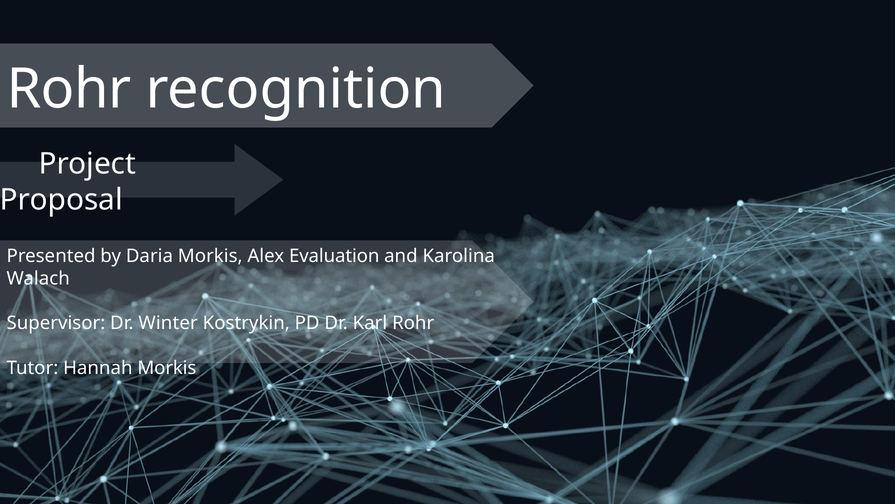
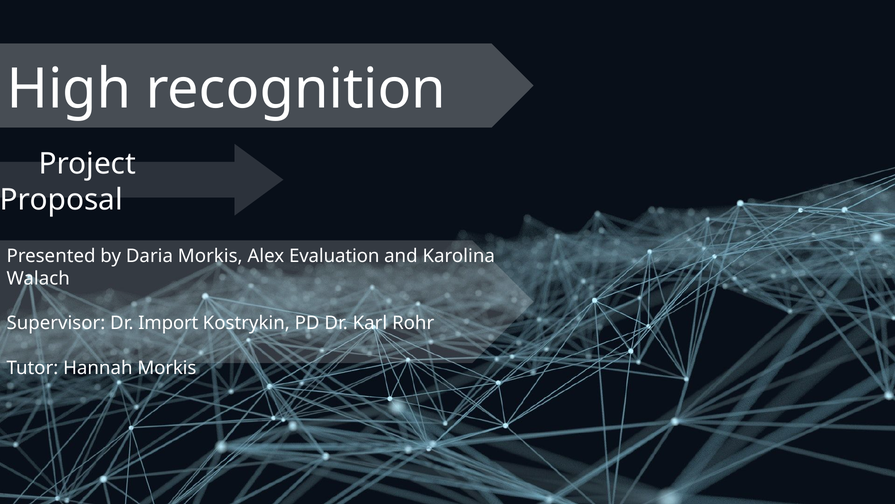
Rohr: Rohr -> High (69, 89)
Winter: Winter -> Import (168, 323)
